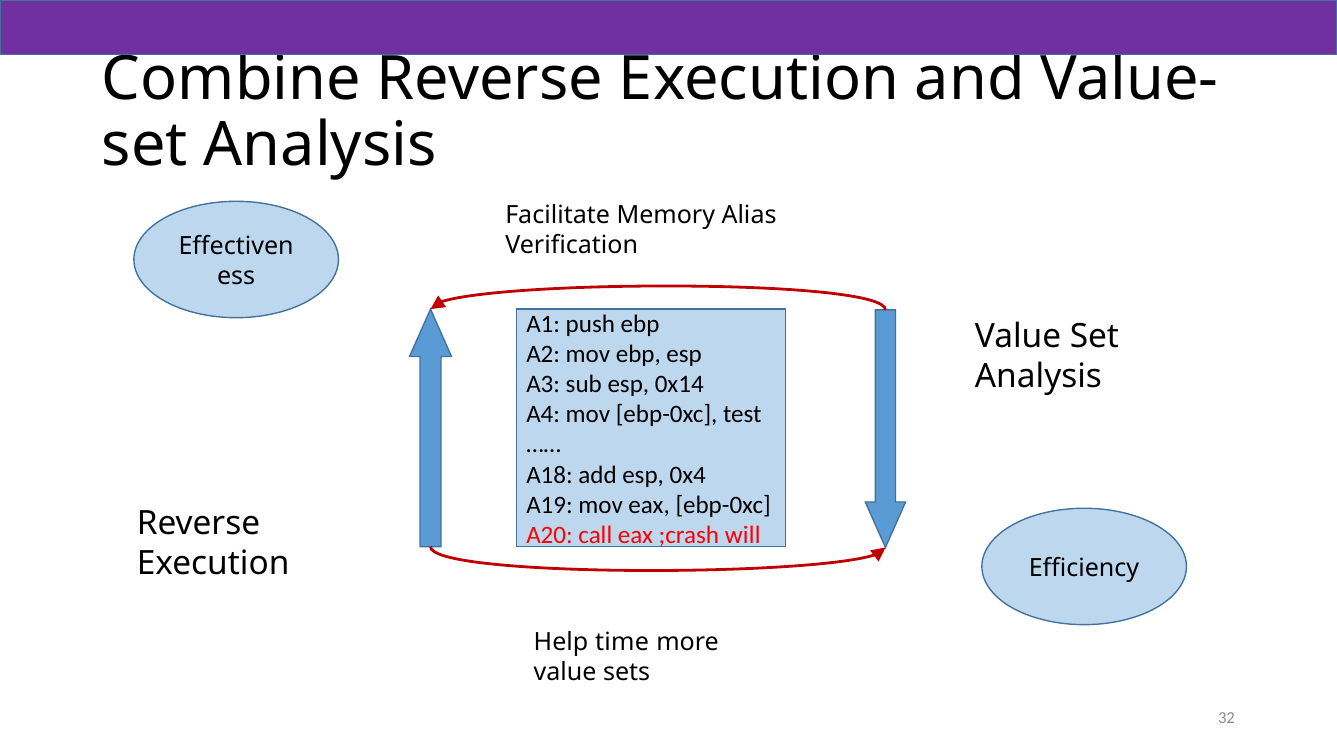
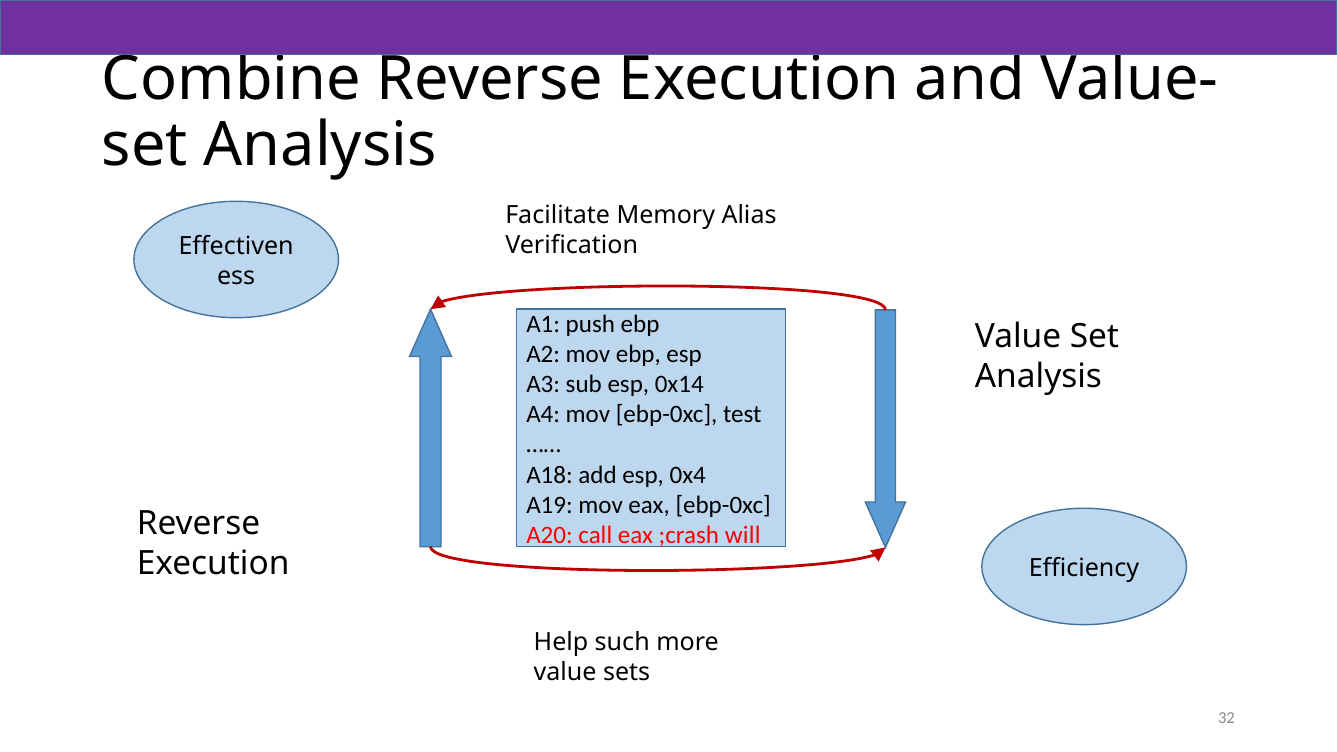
time: time -> such (622, 642)
